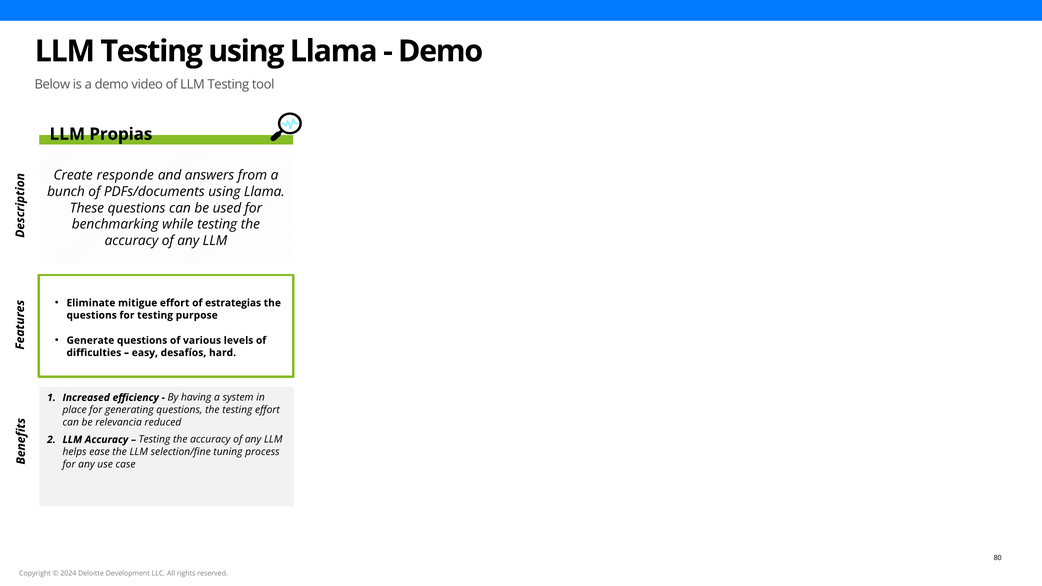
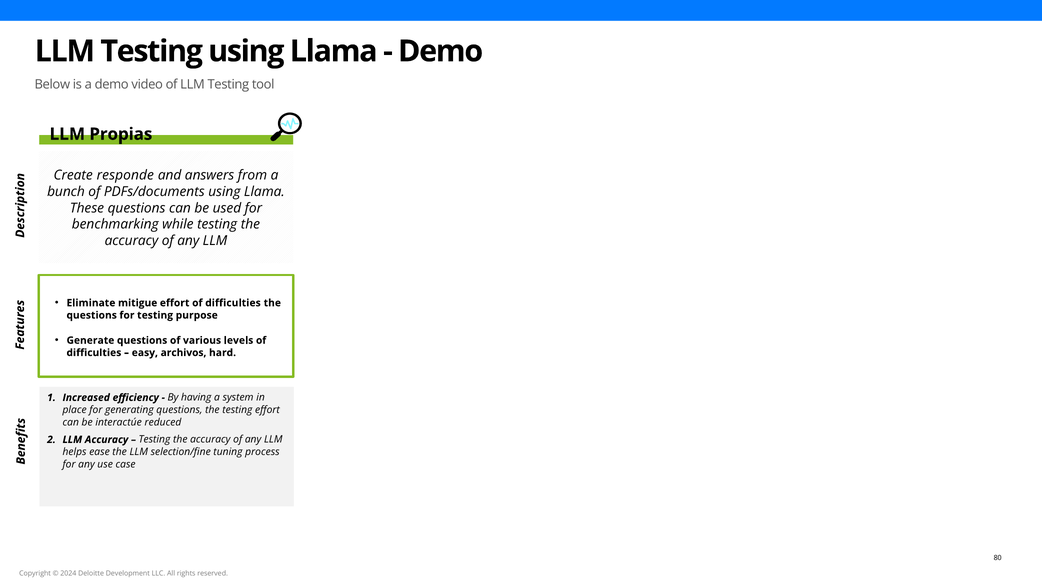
effort of estrategias: estrategias -> difficulties (233, 303)
desafíos: desafíos -> archivos (183, 353)
relevancia: relevancia -> interactúe (119, 422)
